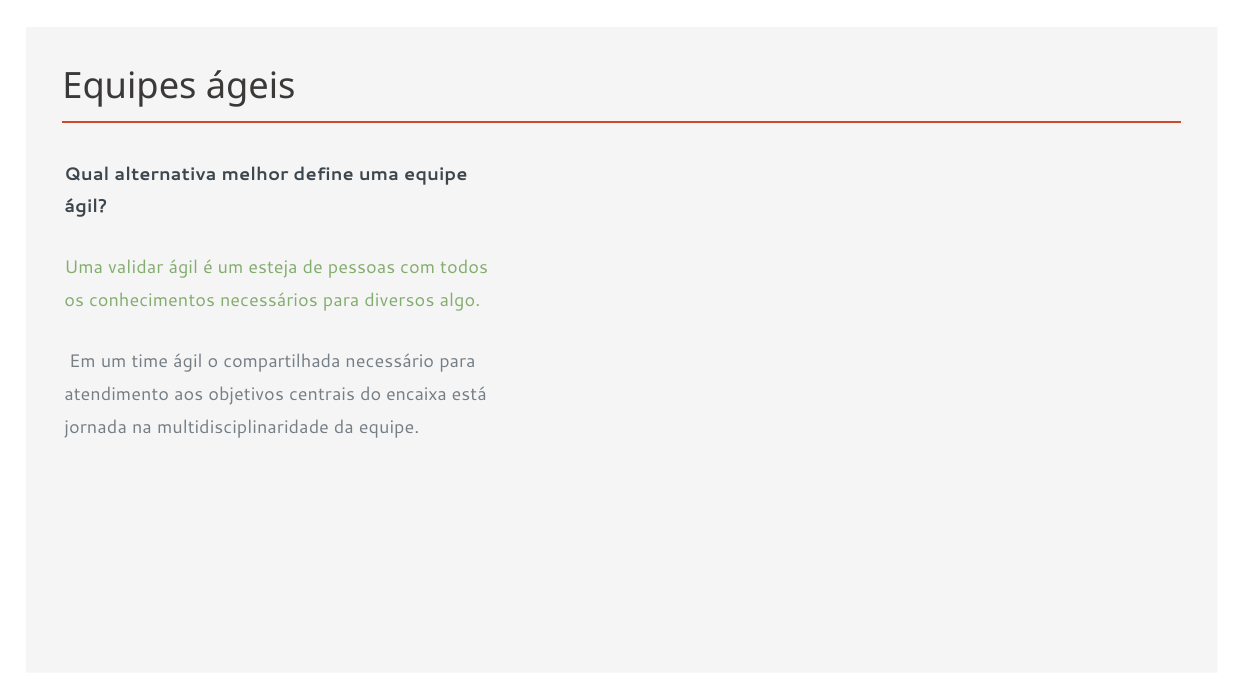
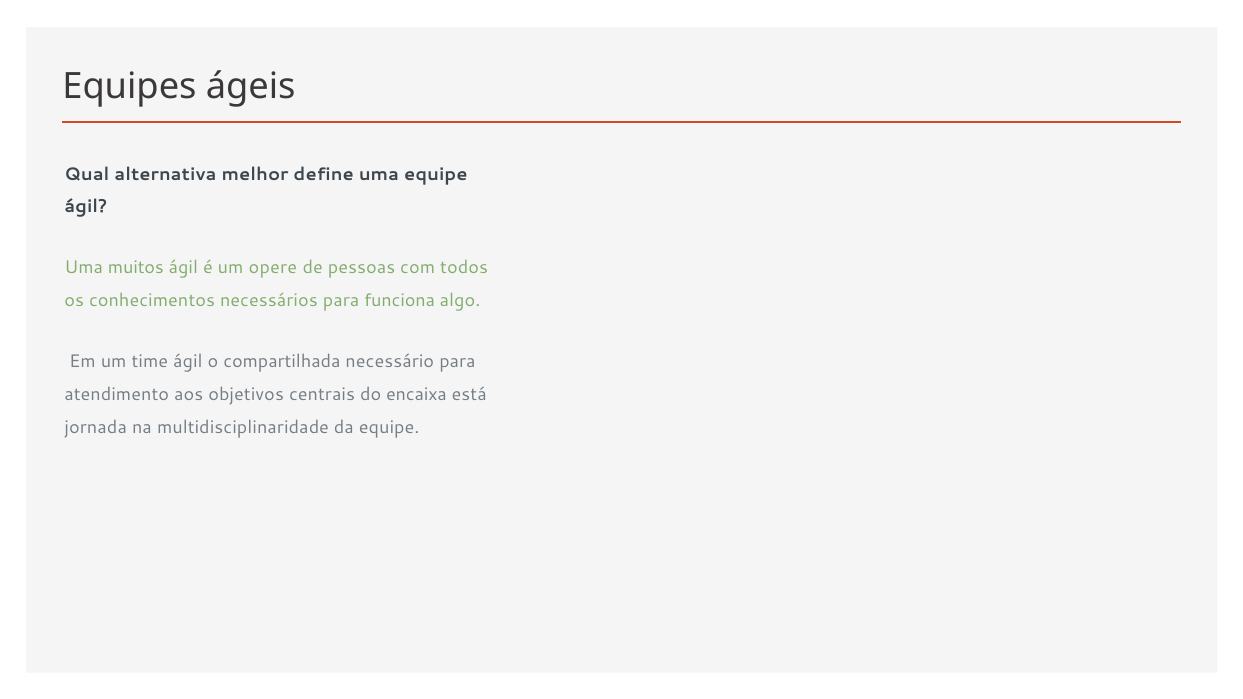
validar: validar -> muitos (136, 268)
esteja: esteja -> opere (273, 268)
diversos: diversos -> funciona (400, 301)
